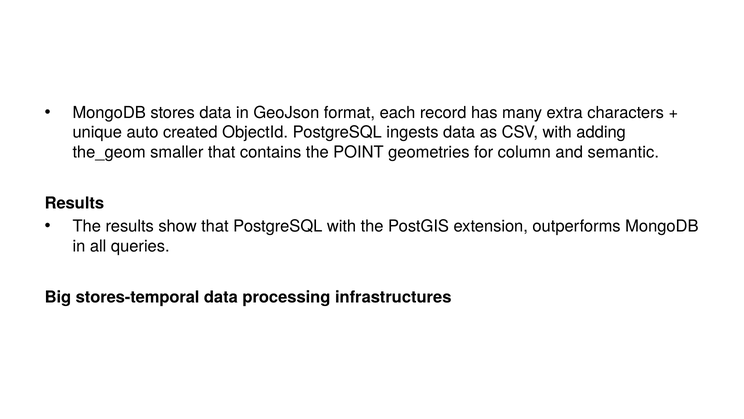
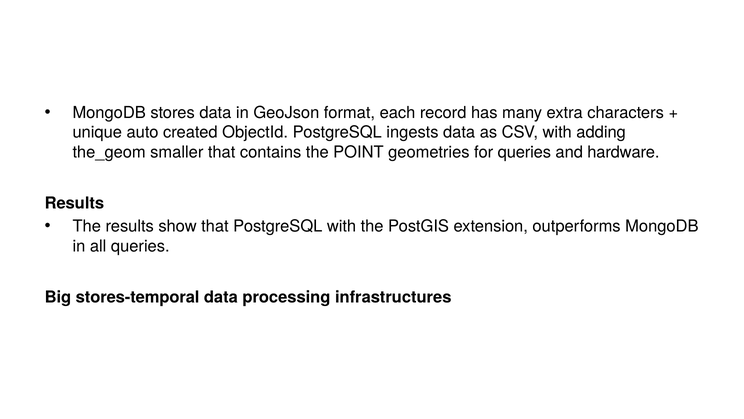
for column: column -> queries (524, 152)
semantic: semantic -> hardware (623, 152)
